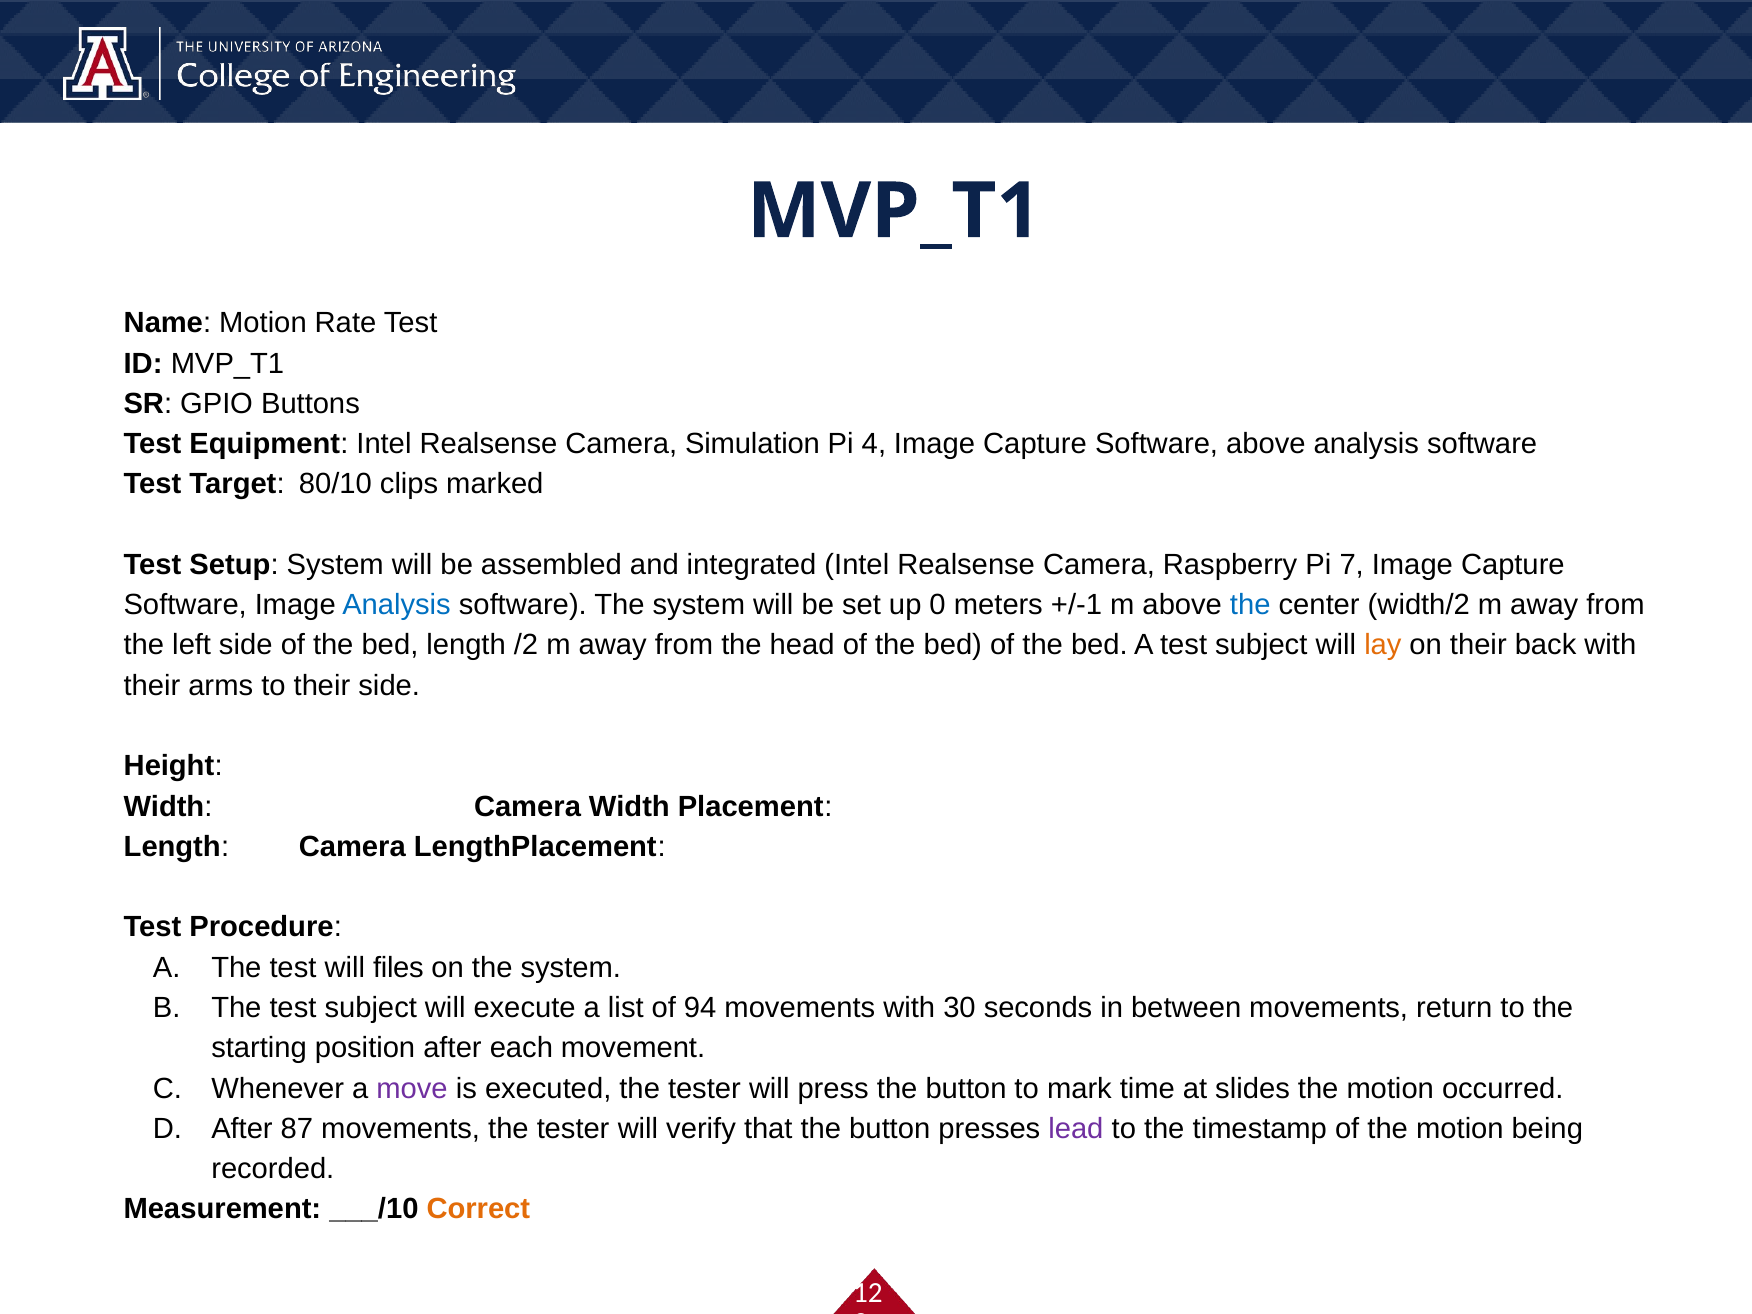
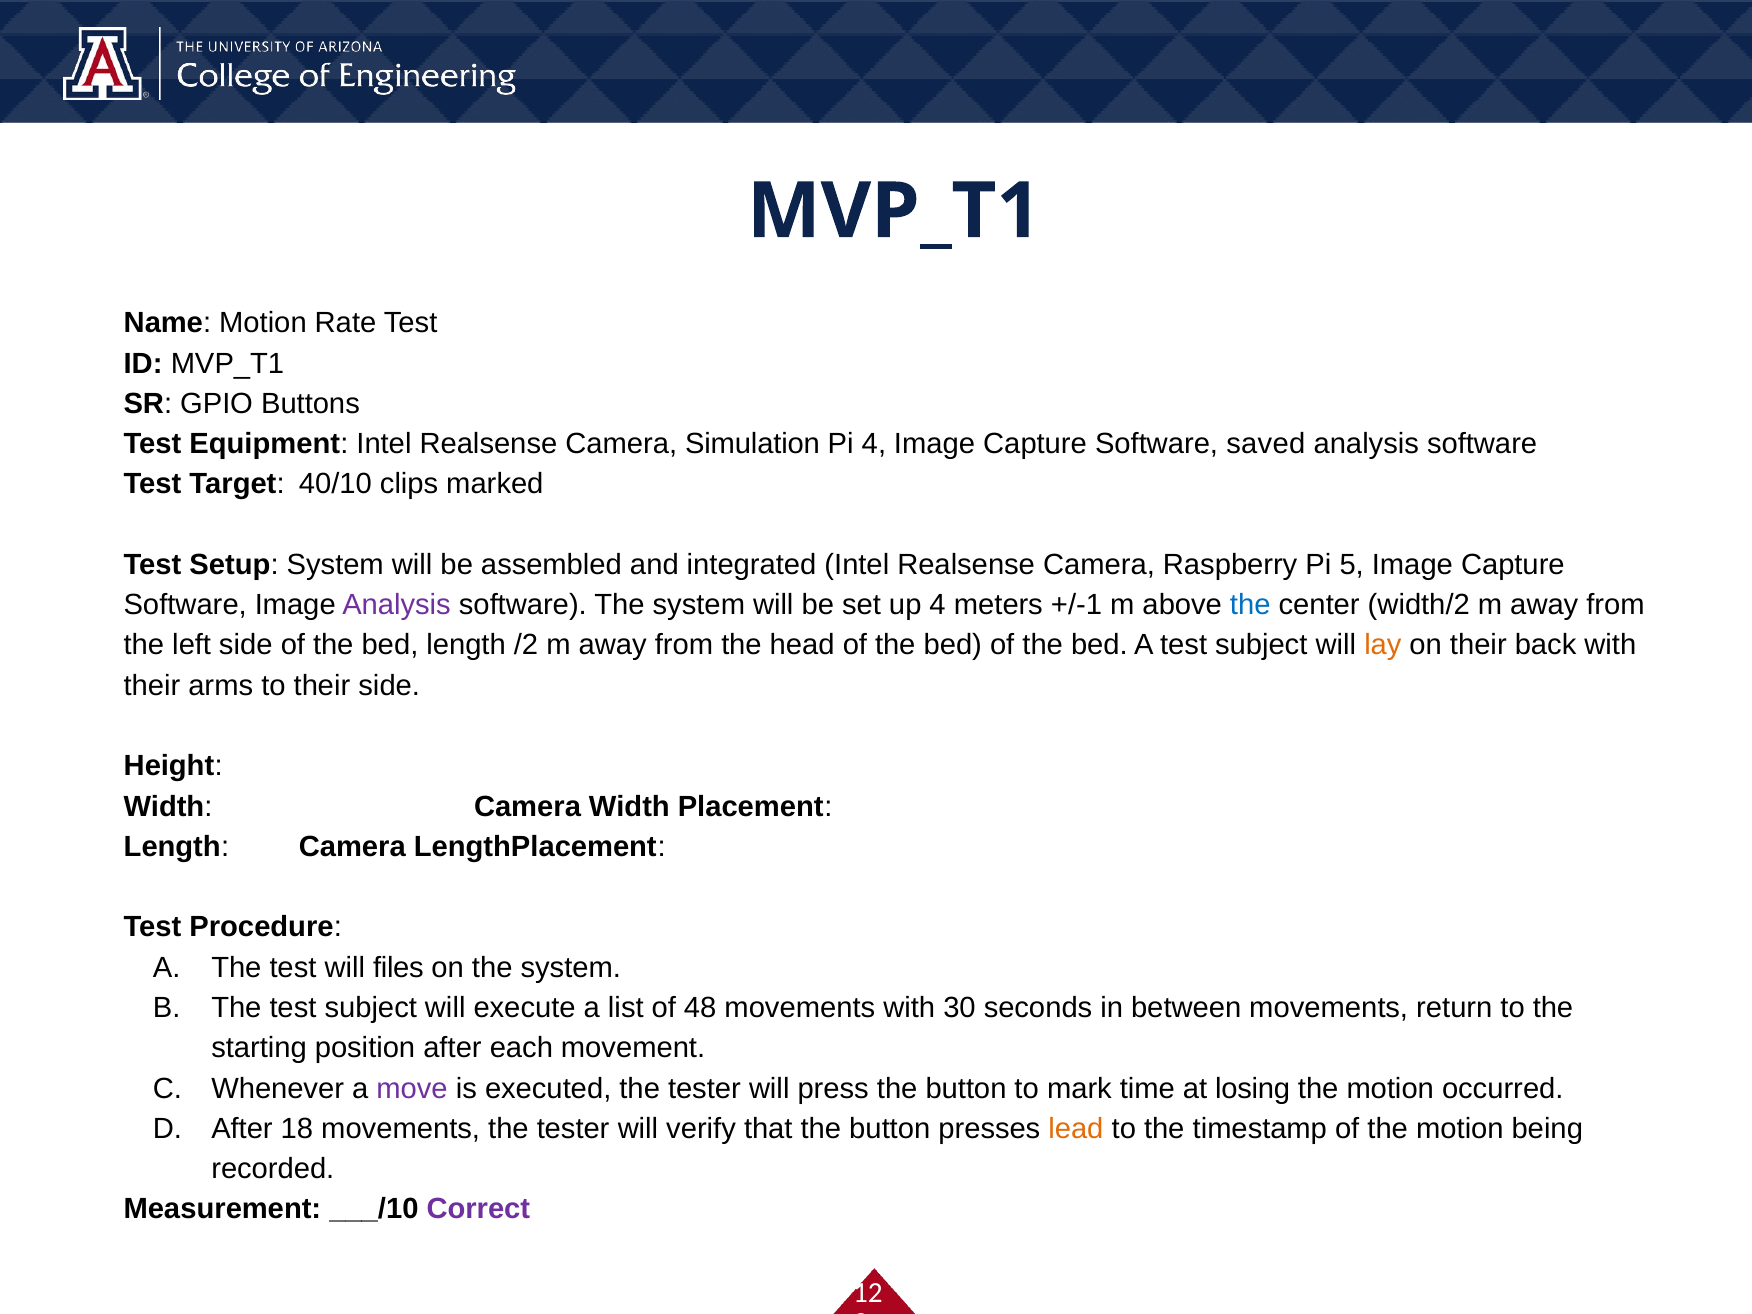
Software above: above -> saved (1266, 444)
80/10: 80/10 -> 40/10 (335, 484)
7: 7 -> 5 (1352, 565)
Analysis colour: blue -> purple (397, 605)
up 0: 0 -> 4 (938, 605)
94: 94 -> 48 (700, 1008)
slides: slides -> losing (1253, 1088)
87: 87 -> 18 (297, 1129)
lead colour: purple -> orange (1076, 1129)
Correct colour: orange -> purple (478, 1209)
